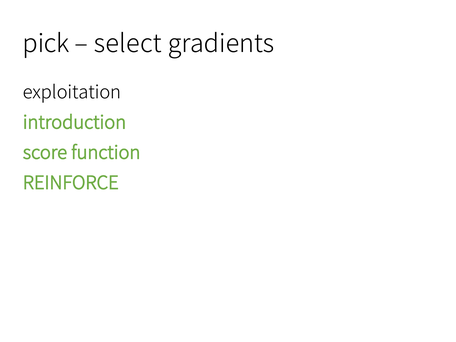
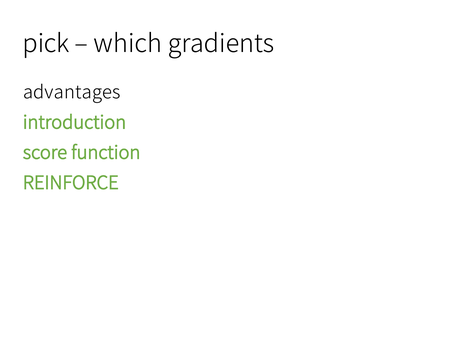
select: select -> which (128, 44)
exploitation: exploitation -> advantages (72, 92)
